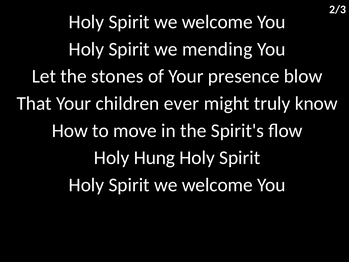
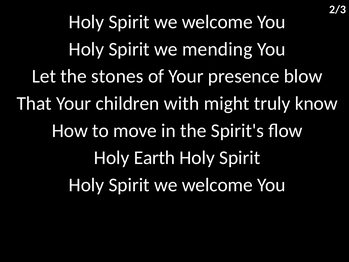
ever: ever -> with (182, 103)
Hung: Hung -> Earth (154, 158)
